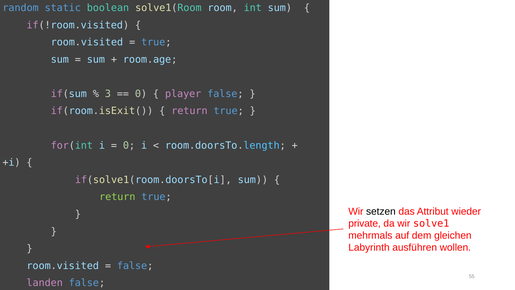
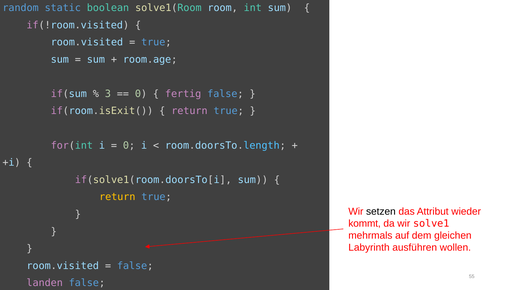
player: player -> fertig (183, 94)
return colour: light green -> yellow (117, 197)
private: private -> kommt (365, 223)
